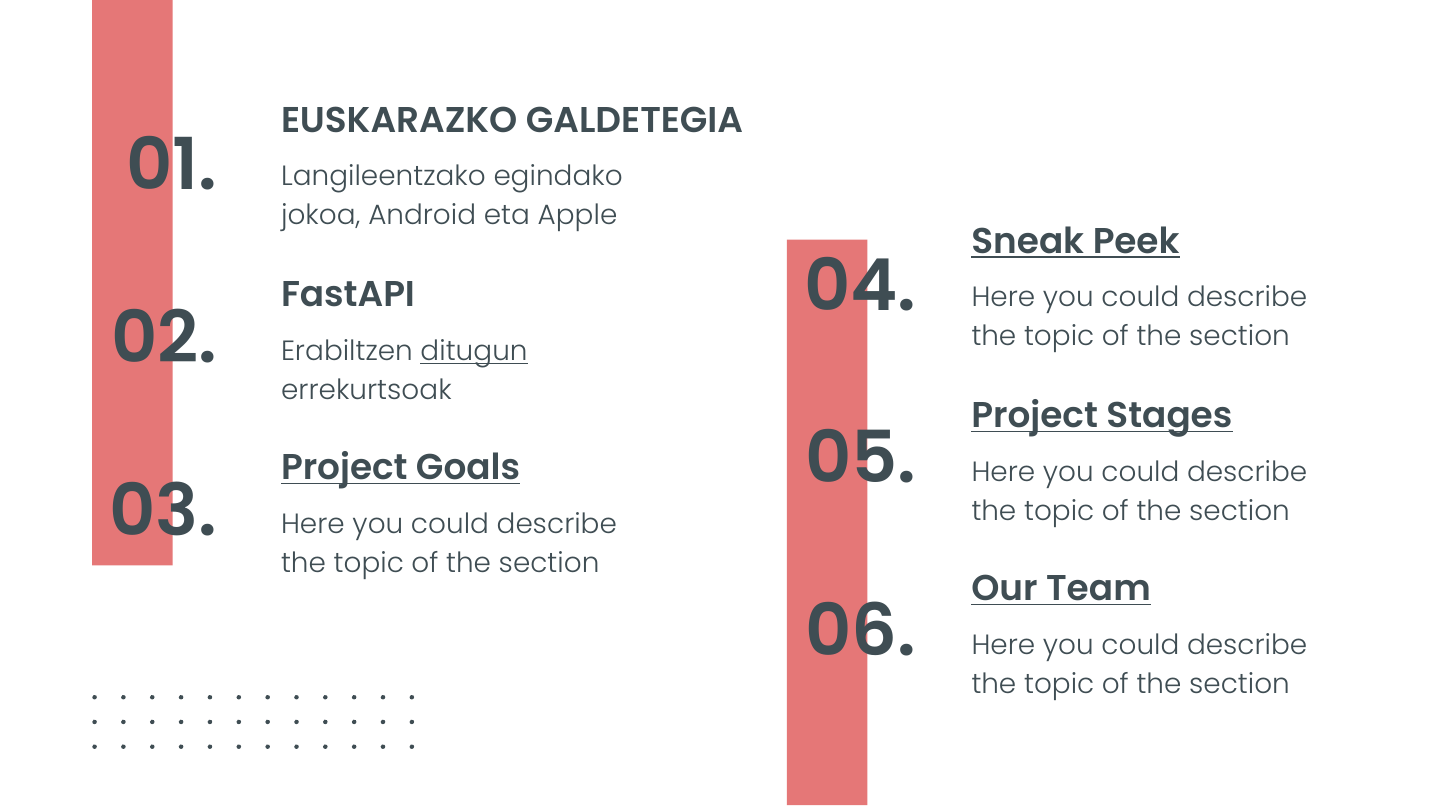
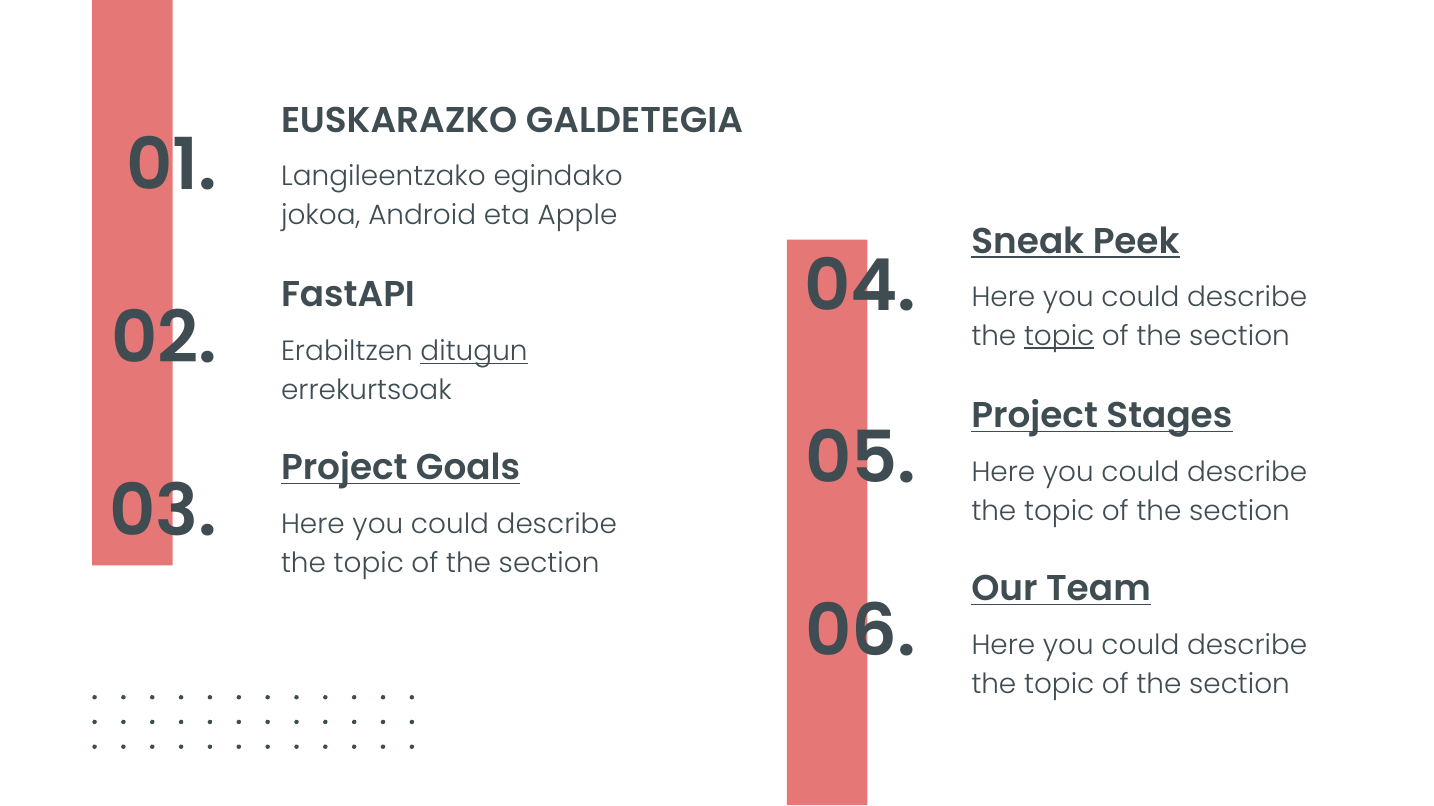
topic underline: none -> present (1059, 336)
